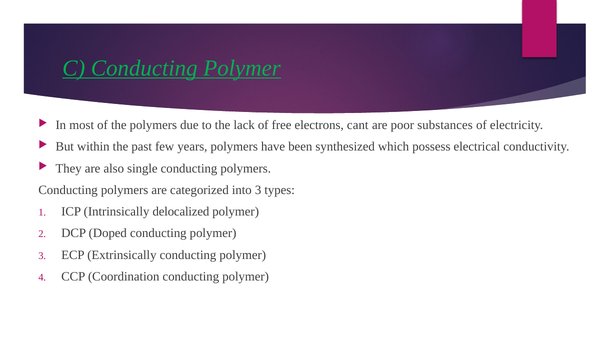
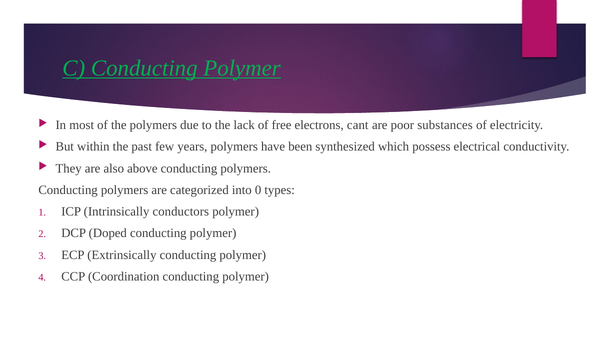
single: single -> above (142, 168)
into 3: 3 -> 0 (258, 190)
delocalized: delocalized -> conductors (181, 212)
